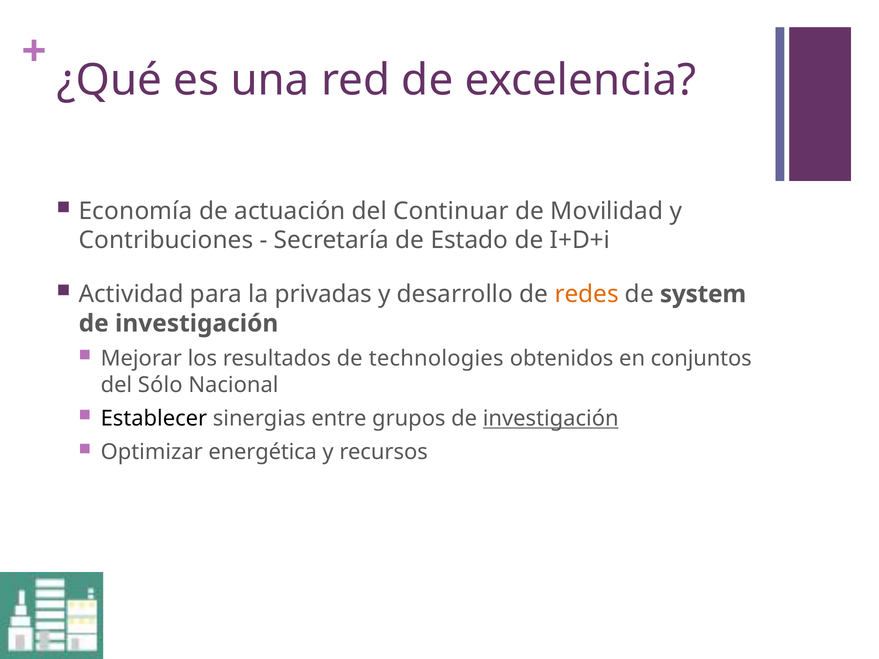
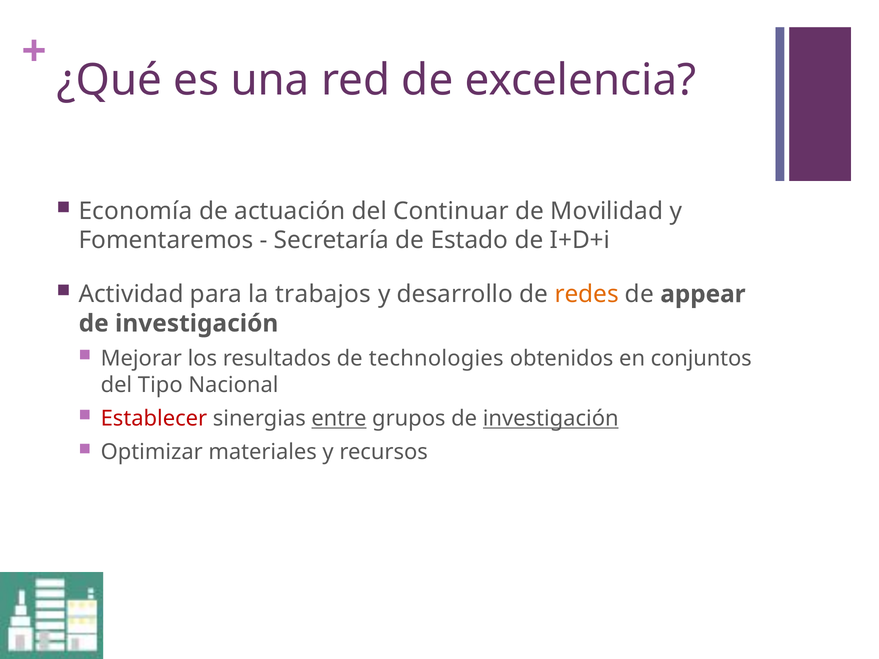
Contribuciones: Contribuciones -> Fomentaremos (166, 241)
privadas: privadas -> trabajos (323, 294)
system: system -> appear (703, 294)
Sólo: Sólo -> Tipo (160, 385)
Establecer colour: black -> red (154, 419)
entre underline: none -> present (339, 419)
energética: energética -> materiales (263, 452)
